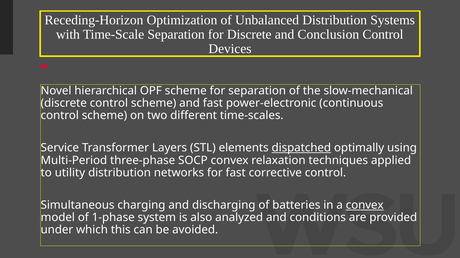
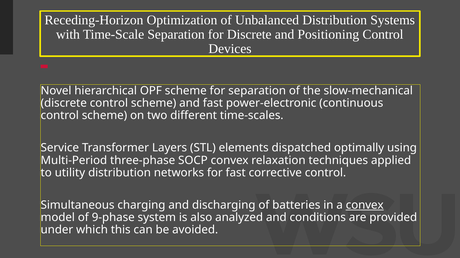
Conclusion: Conclusion -> Positioning (328, 35)
dispatched underline: present -> none (301, 148)
1-phase: 1-phase -> 9-phase (113, 218)
